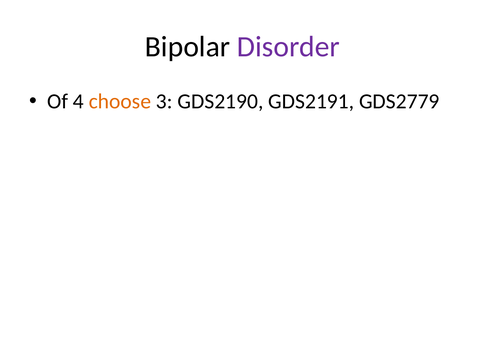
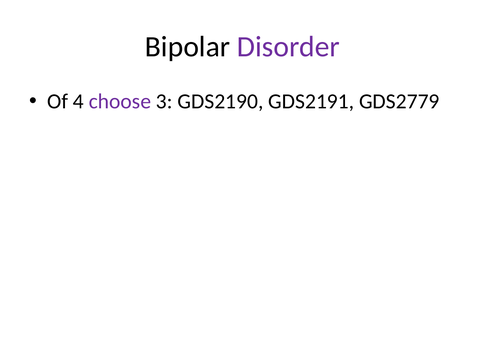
choose colour: orange -> purple (120, 102)
